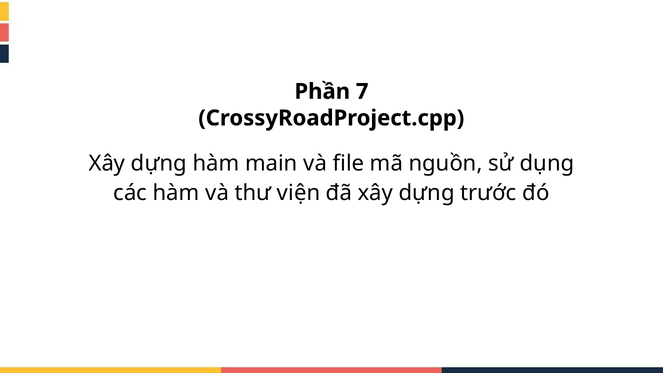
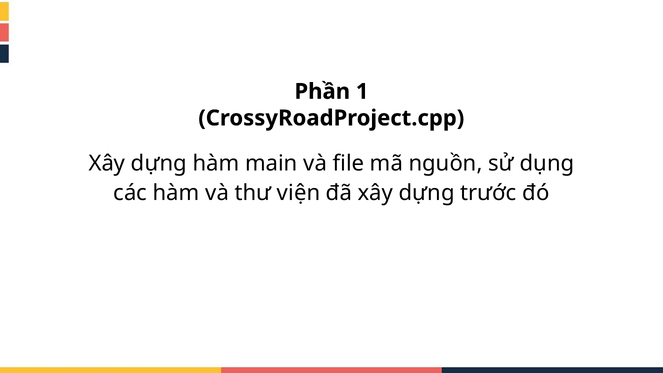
7: 7 -> 1 (362, 92)
